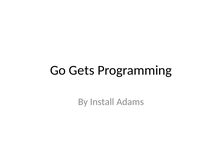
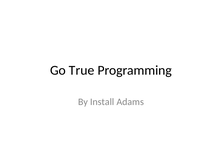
Gets: Gets -> True (82, 71)
